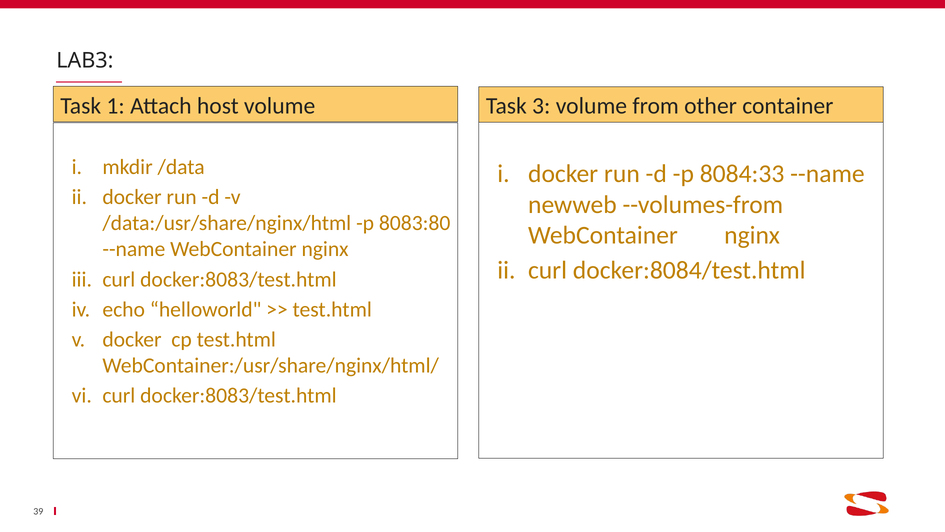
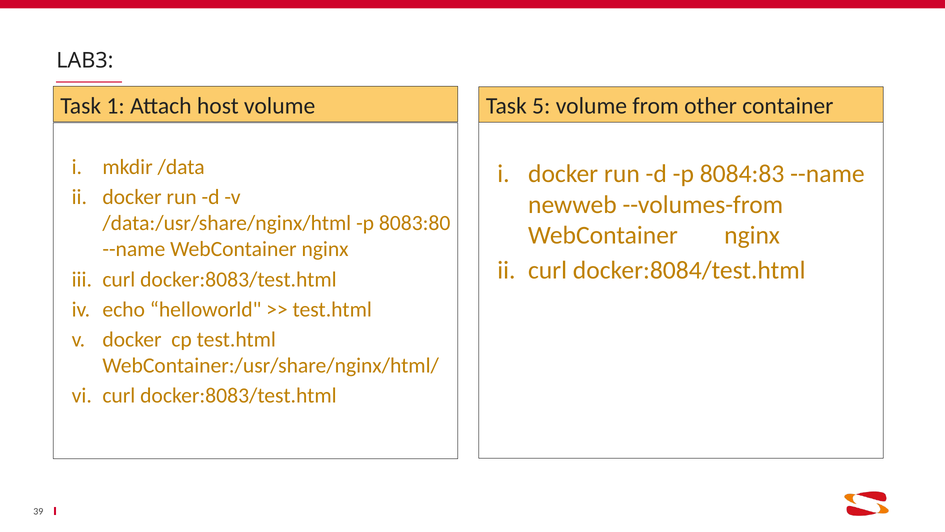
3: 3 -> 5 (541, 106)
8084:33: 8084:33 -> 8084:83 (742, 174)
